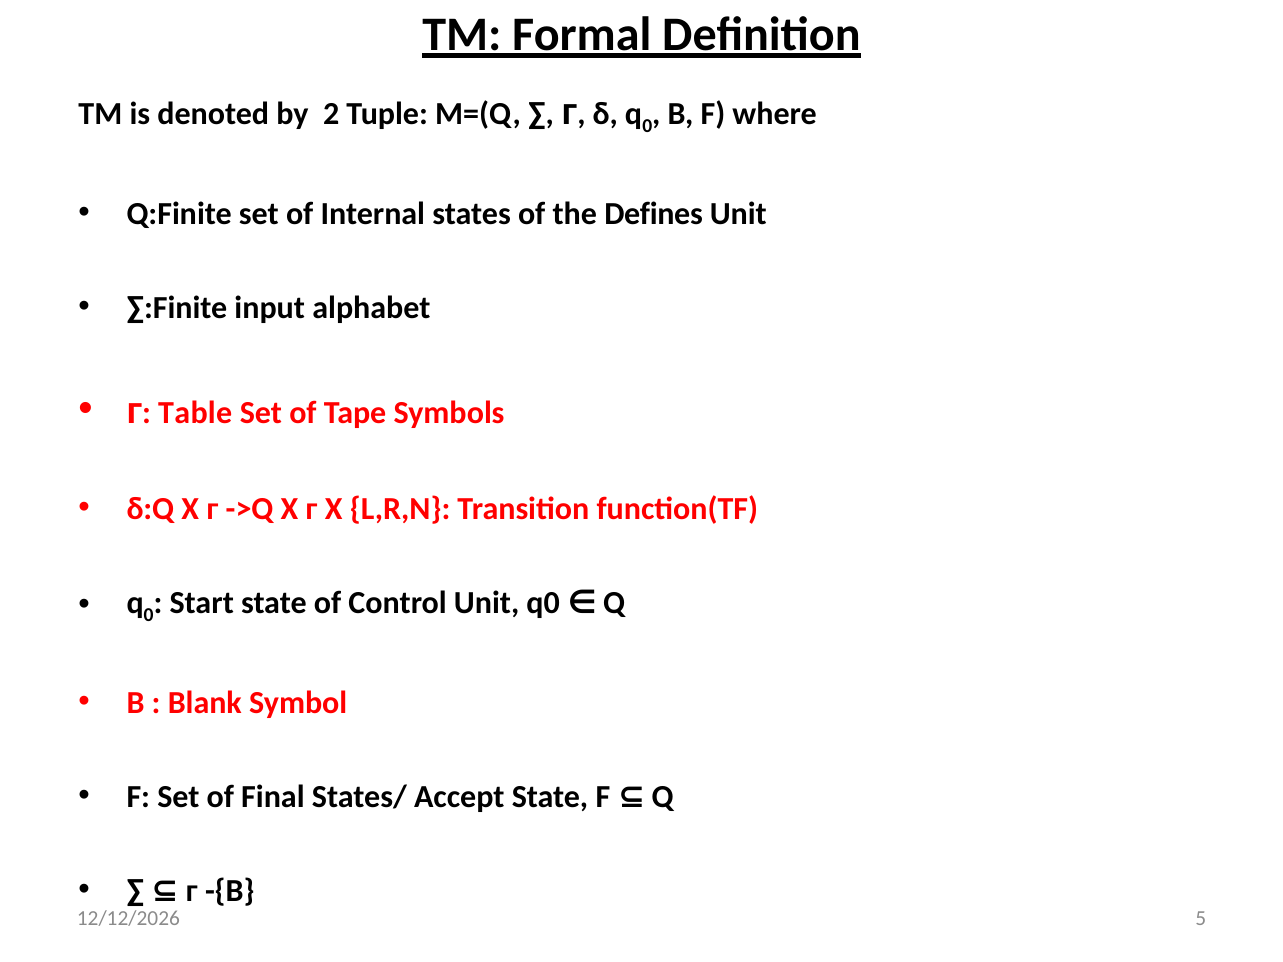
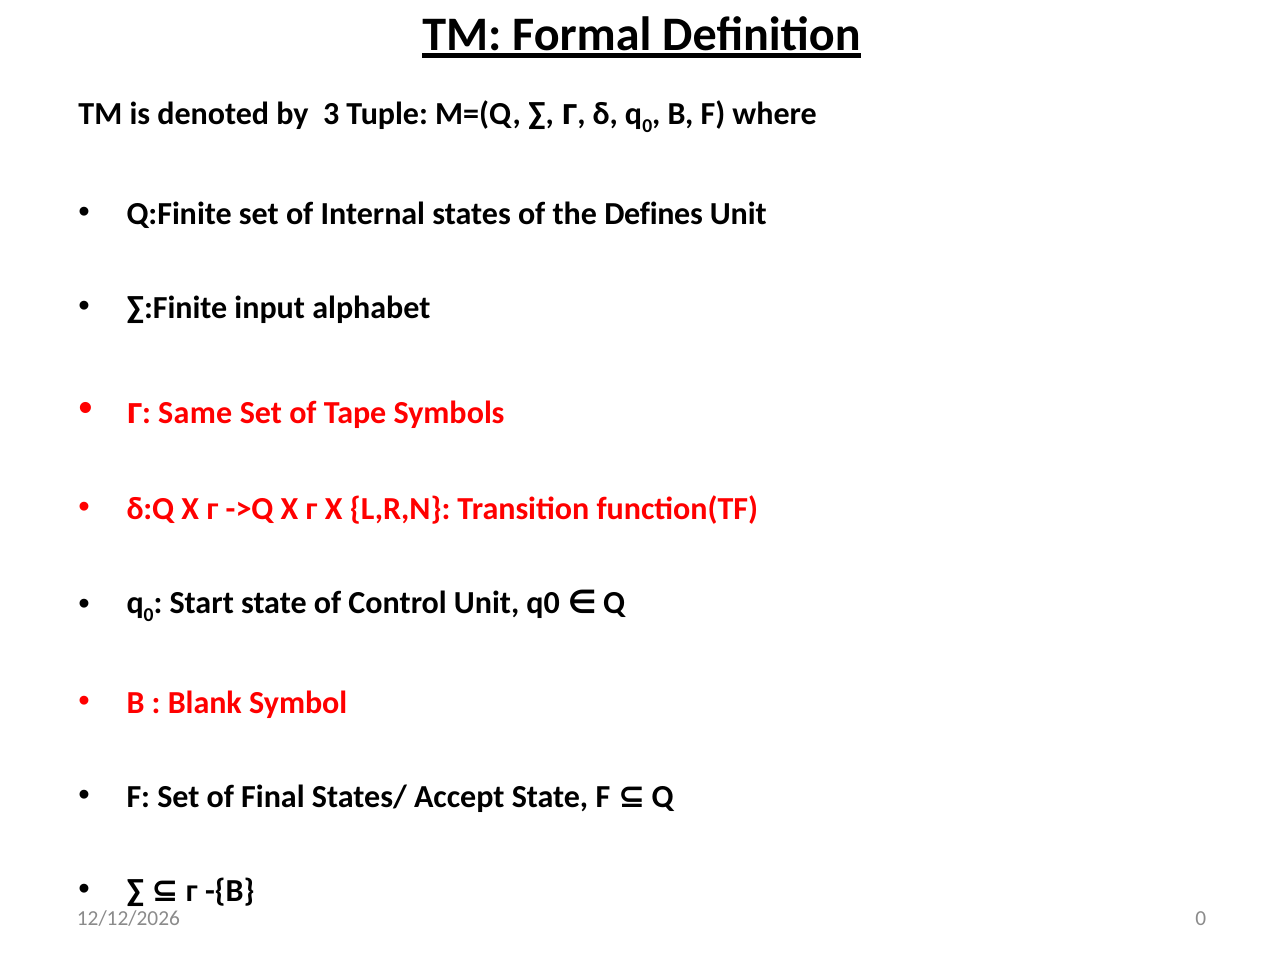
2: 2 -> 3 (331, 114)
Table: Table -> Same (195, 413)
5: 5 -> 0 (1201, 919)
